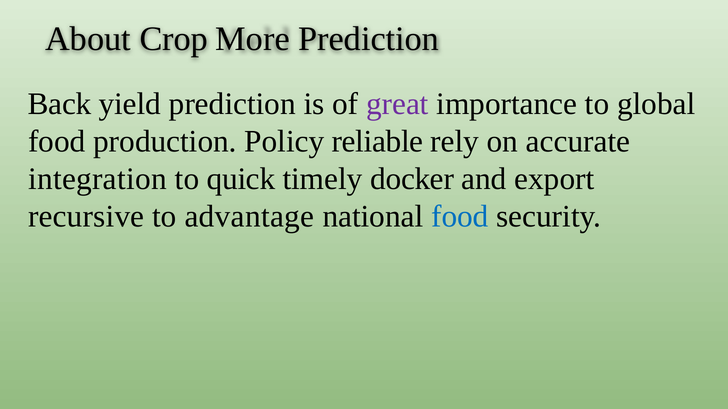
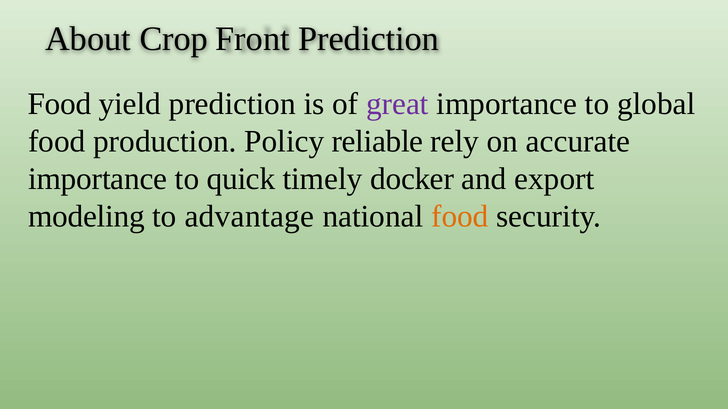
More: More -> Front (253, 39)
Back: Back -> Food (60, 104)
integration: integration -> importance (98, 179)
recursive: recursive -> modeling (86, 217)
food colour: blue -> orange (460, 217)
